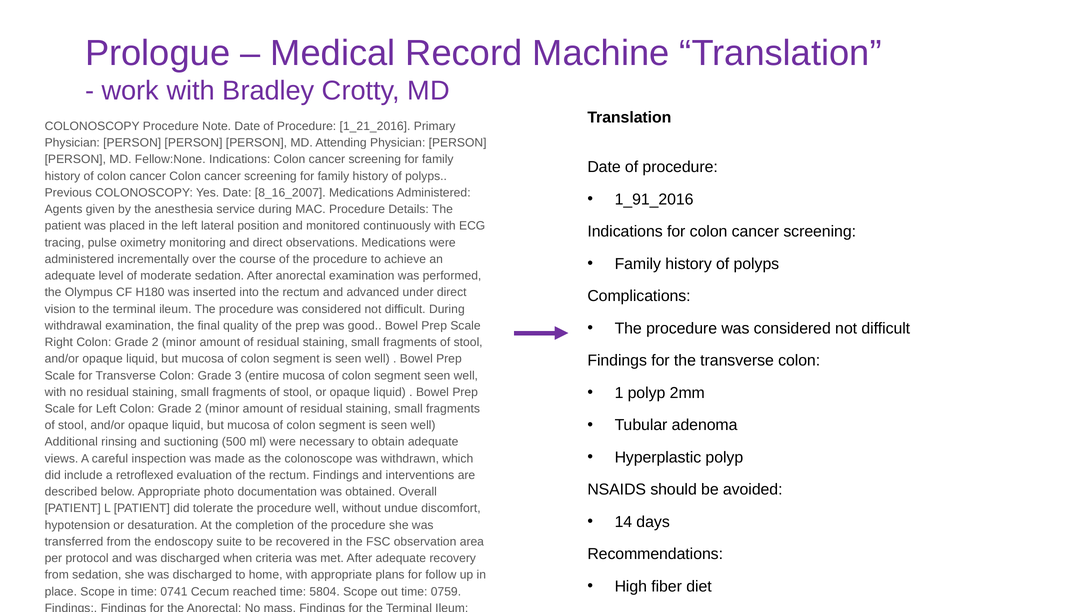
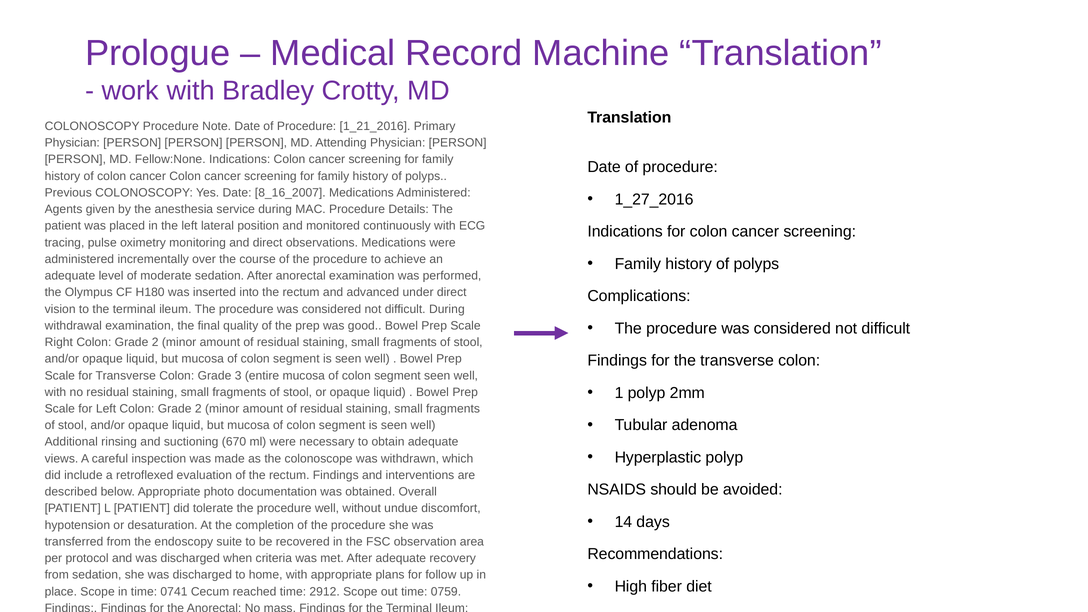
1_91_2016: 1_91_2016 -> 1_27_2016 (654, 199)
500: 500 -> 670 (234, 442)
5804: 5804 -> 2912 (325, 592)
